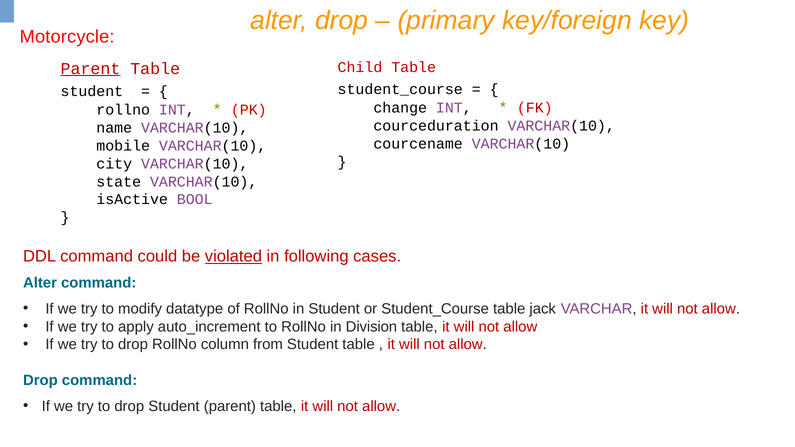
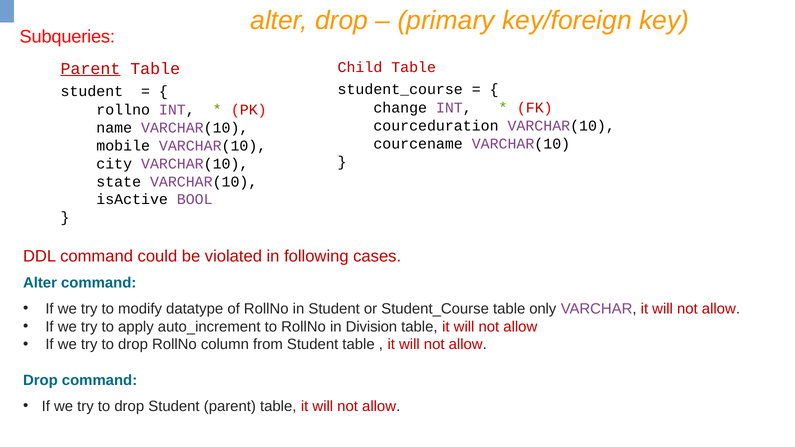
Motorcycle: Motorcycle -> Subqueries (67, 37)
violated underline: present -> none (233, 256)
jack: jack -> only (543, 309)
